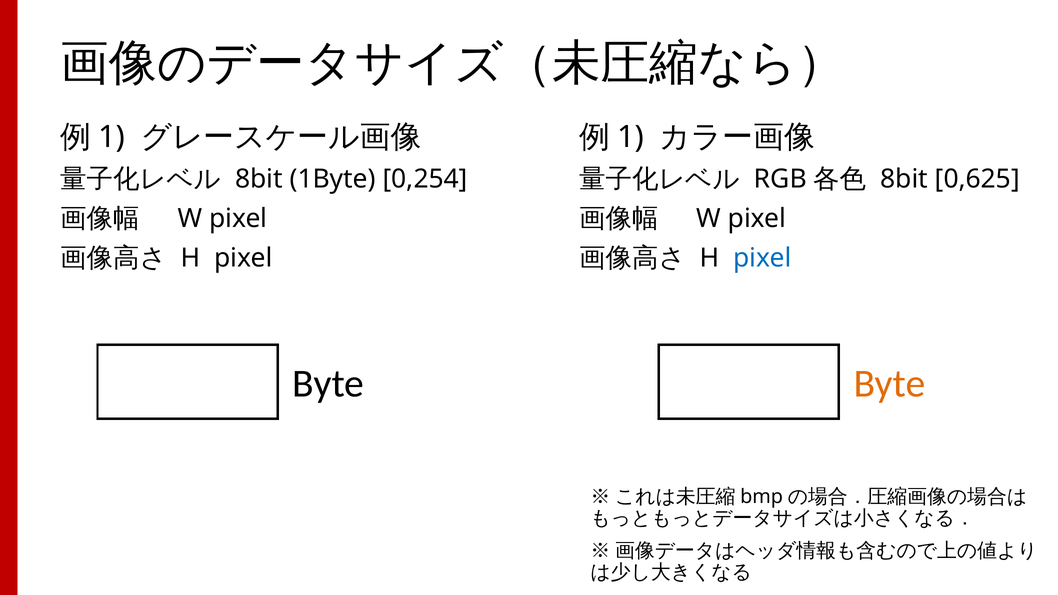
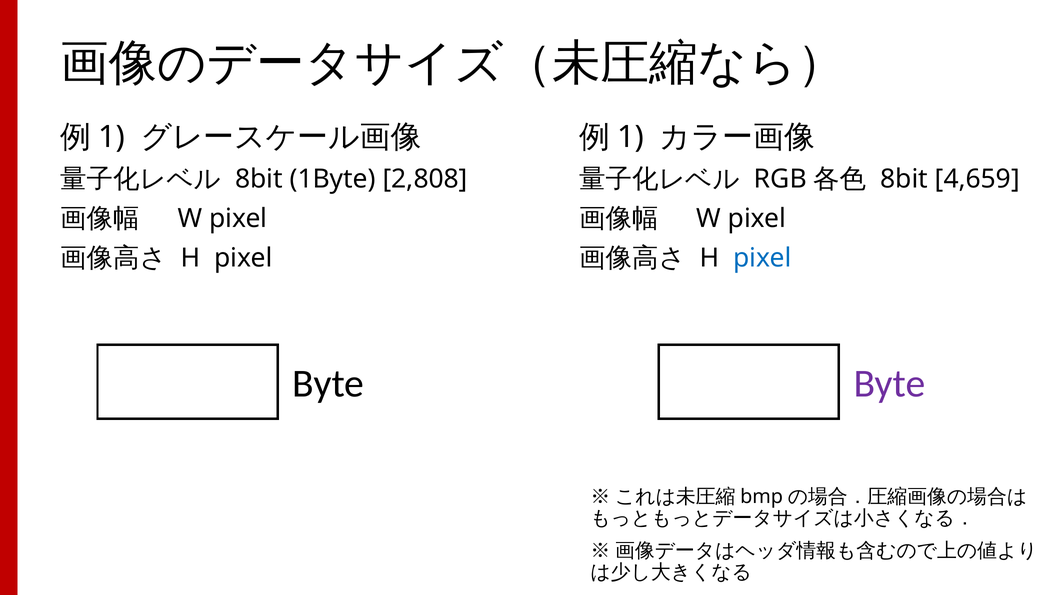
0,254: 0,254 -> 2,808 (425, 179)
0,625: 0,625 -> 4,659 (977, 179)
Byte colour: orange -> purple (890, 384)
